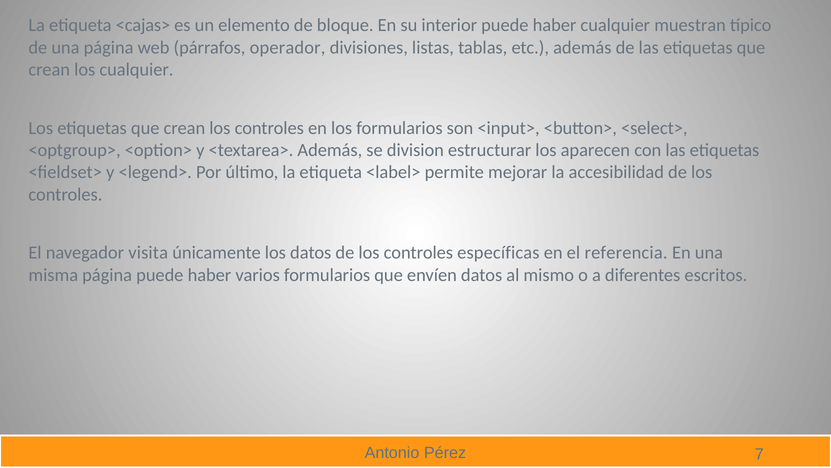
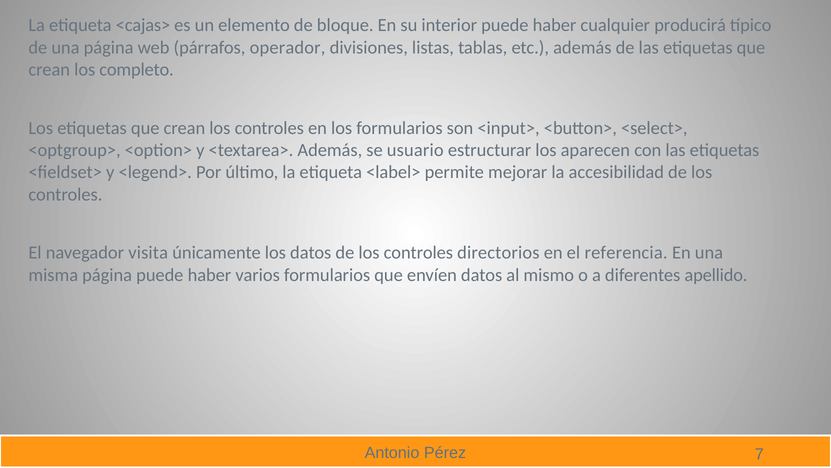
muestran: muestran -> producirá (690, 25)
los cualquier: cualquier -> completo (137, 70)
division: division -> usuario (415, 150)
específicas: específicas -> directorios (498, 252)
escritos: escritos -> apellido (716, 275)
